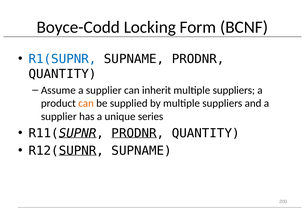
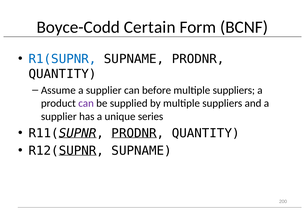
Locking: Locking -> Certain (150, 27)
inherit: inherit -> before (157, 90)
can colour: orange -> purple (86, 103)
